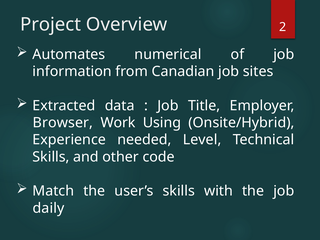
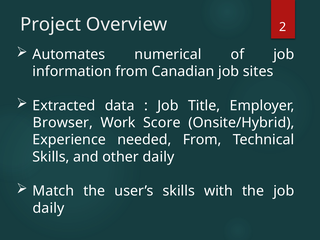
Using: Using -> Score (162, 123)
needed Level: Level -> From (202, 140)
other code: code -> daily (159, 157)
